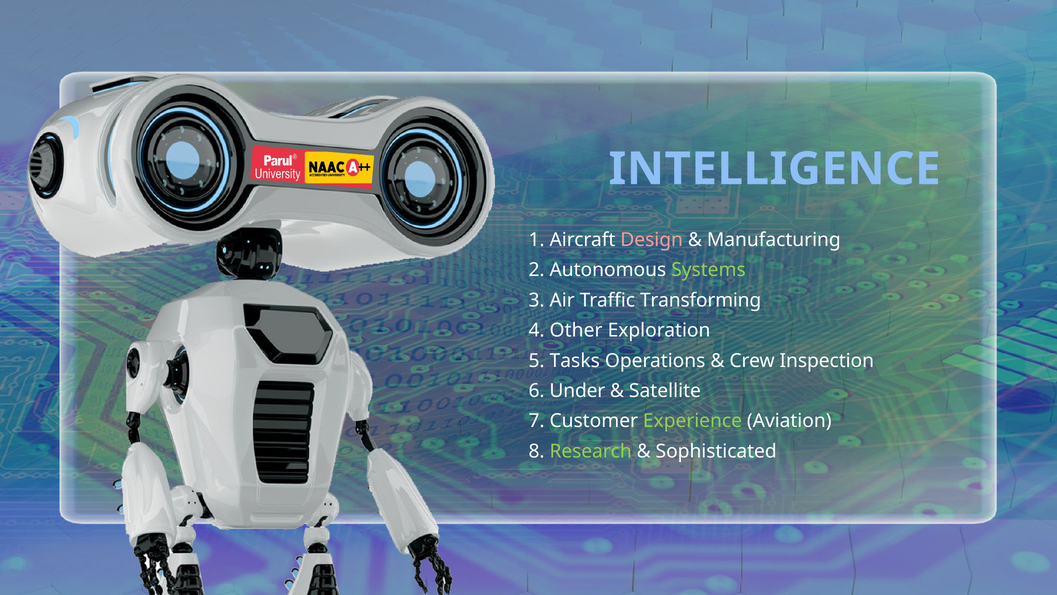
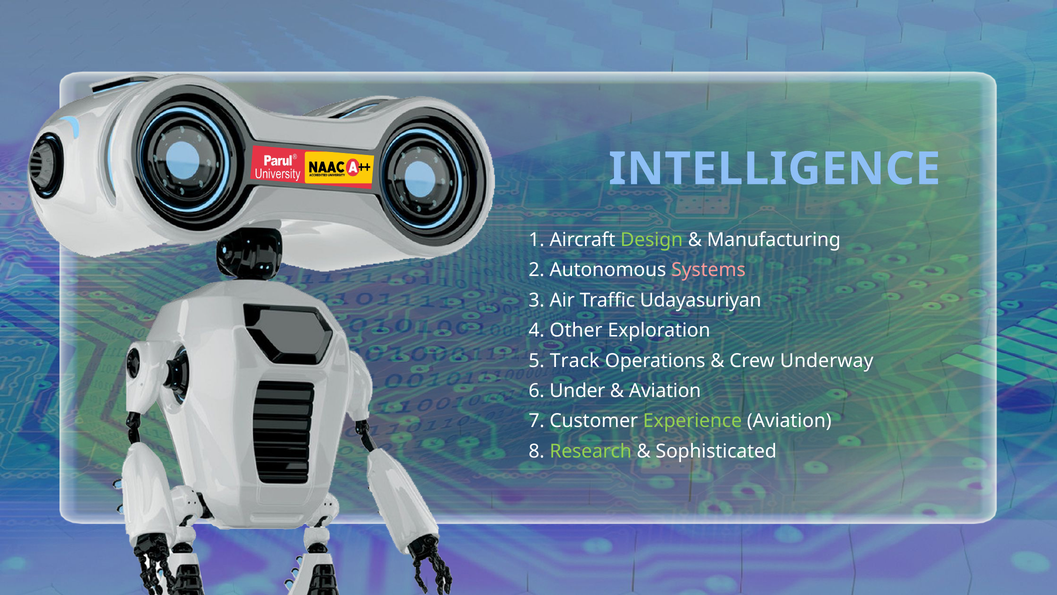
Design colour: pink -> light green (652, 240)
Systems colour: light green -> pink (708, 270)
Transforming: Transforming -> Udayasuriyan (701, 300)
Tasks: Tasks -> Track (575, 360)
Inspection: Inspection -> Underway (827, 360)
Satellite: Satellite -> Aviation (665, 391)
